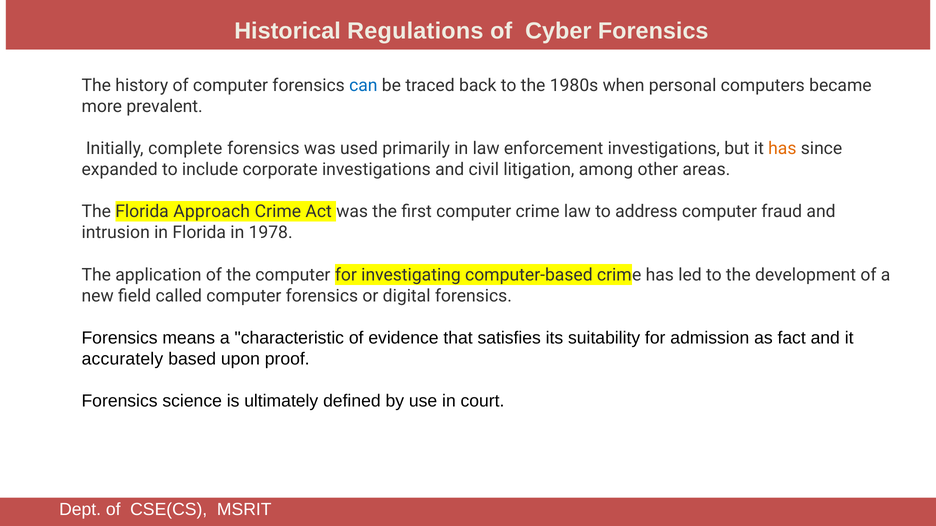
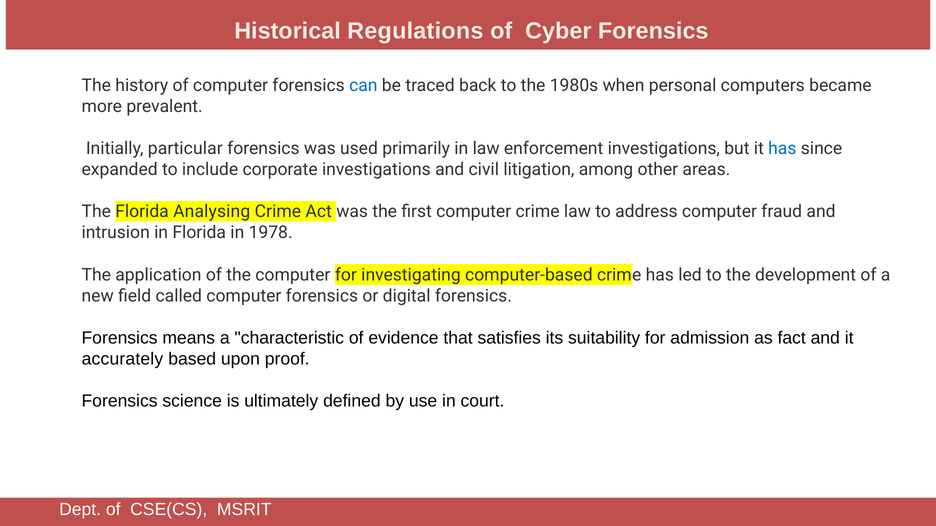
complete: complete -> particular (185, 149)
has colour: orange -> blue (782, 149)
Approach: Approach -> Analysing (212, 212)
